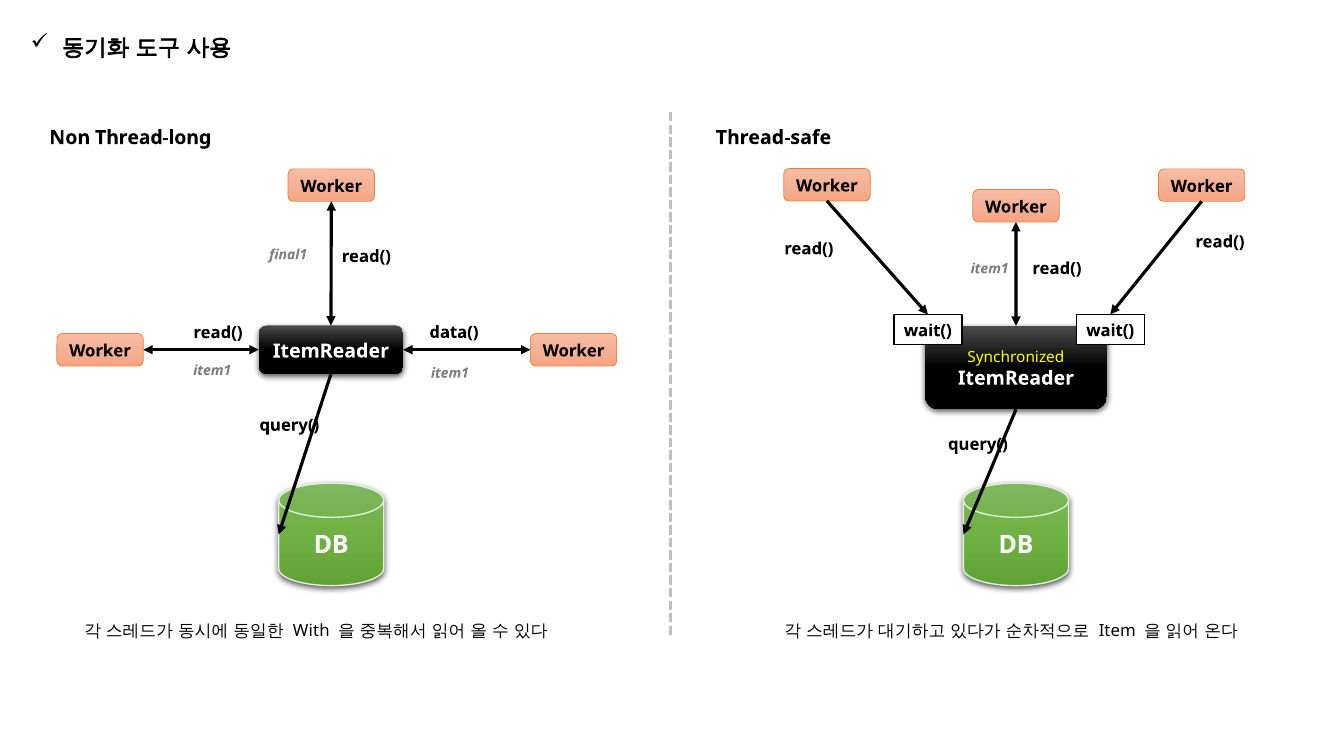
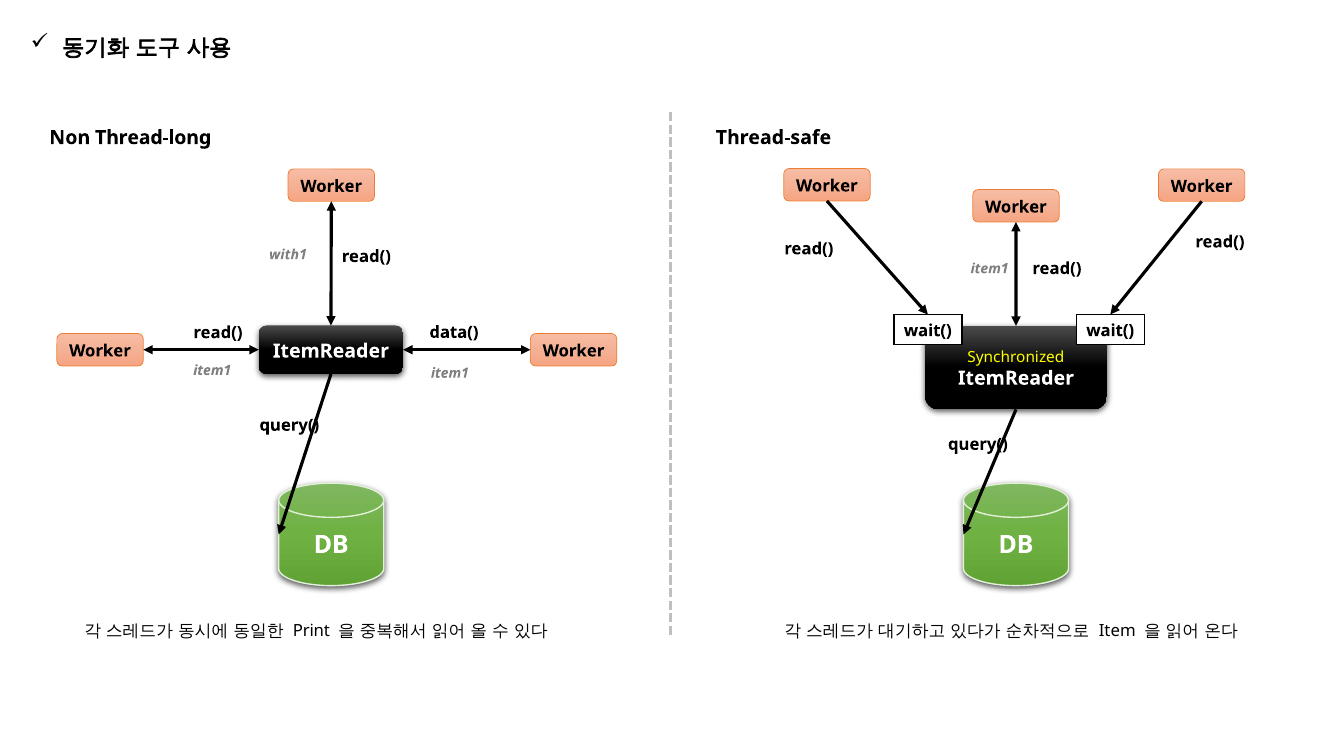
final1: final1 -> with1 (288, 255)
With: With -> Print (311, 631)
